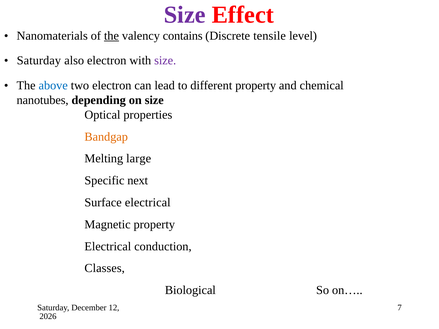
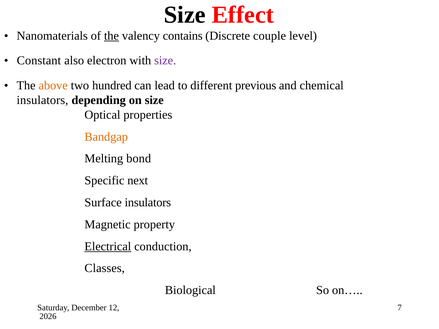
Size colour: purple -> black (185, 15)
tensile: tensile -> couple (270, 36)
Saturday: Saturday -> Constant (39, 61)
above colour: blue -> orange (53, 86)
two electron: electron -> hundred (112, 86)
different property: property -> previous (256, 86)
nanotubes: nanotubes -> insulators (42, 100)
large: large -> bond (139, 159)
Surface electrical: electrical -> insulators (148, 203)
Electrical underline: none -> present (108, 247)
